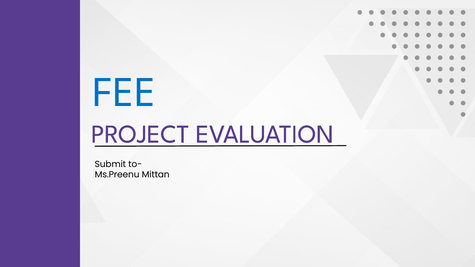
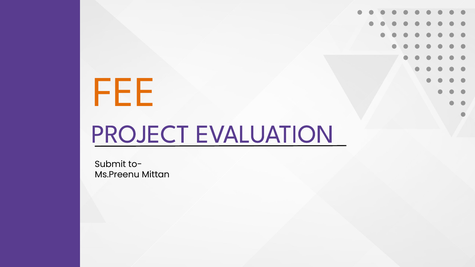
FEE colour: blue -> orange (123, 93)
